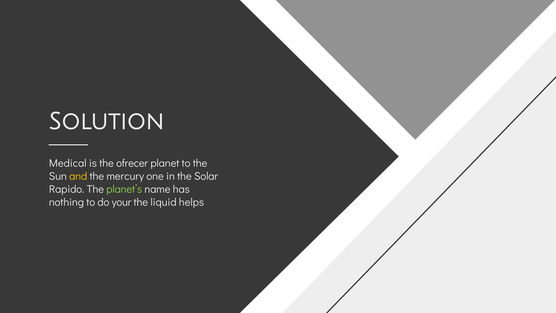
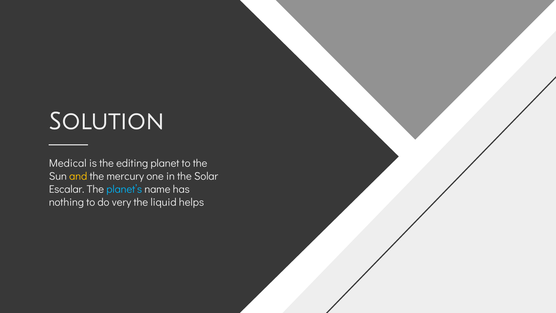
ofrecer: ofrecer -> editing (132, 163)
Rapido: Rapido -> Escalar (67, 189)
planet’s colour: light green -> light blue (124, 189)
your: your -> very (121, 202)
